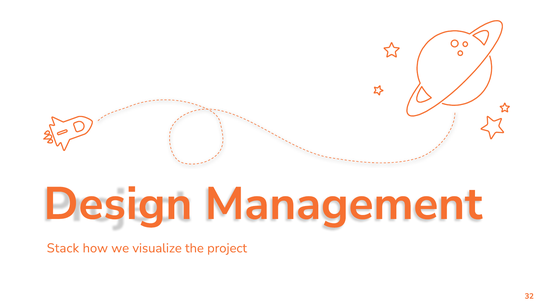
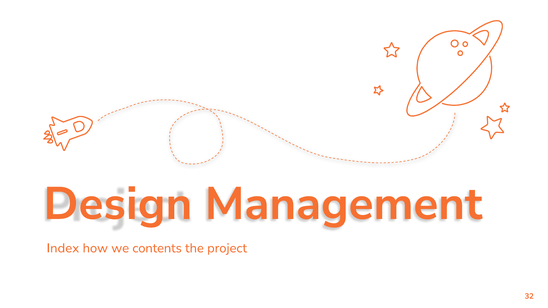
Stack: Stack -> Index (63, 248)
visualize: visualize -> contents (157, 248)
